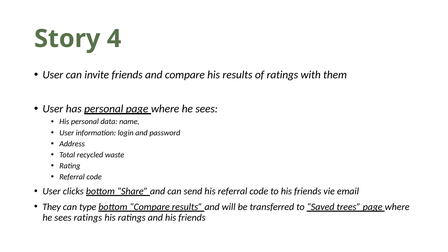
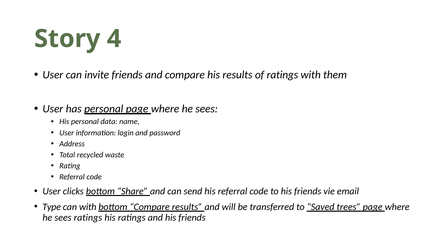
They: They -> Type (52, 207)
can type: type -> with (88, 207)
